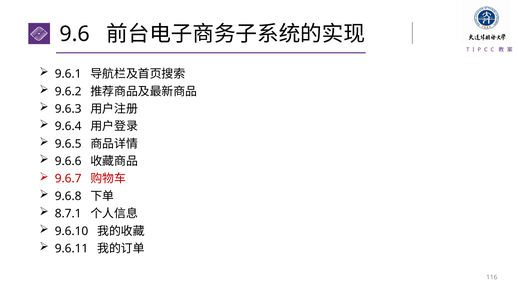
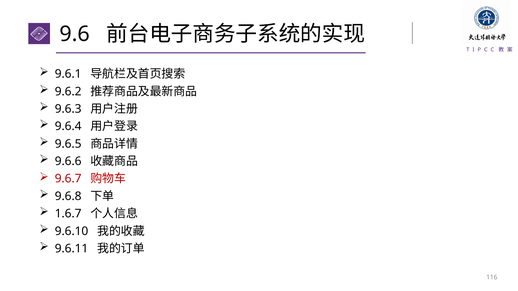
8.7.1: 8.7.1 -> 1.6.7 (68, 214)
